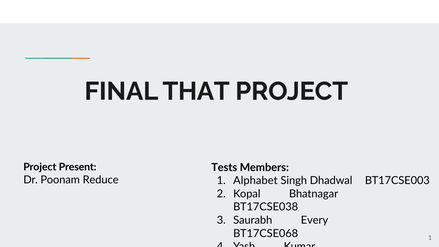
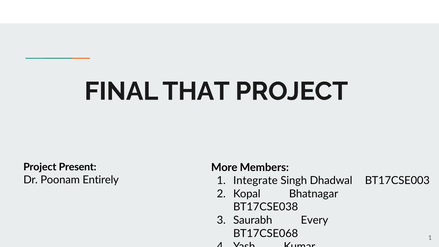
Tests: Tests -> More (224, 167)
Reduce: Reduce -> Entirely (101, 180)
Alphabet: Alphabet -> Integrate (255, 181)
